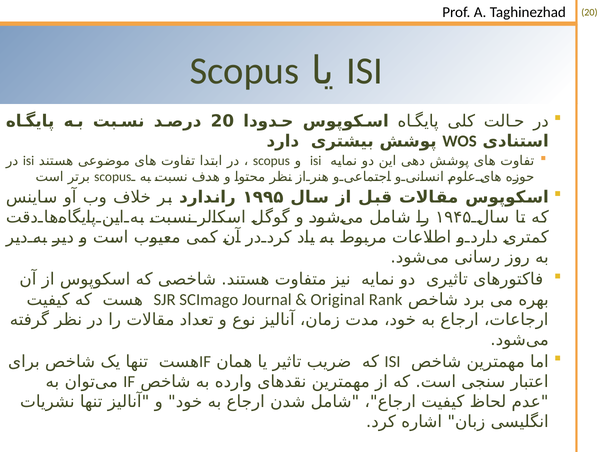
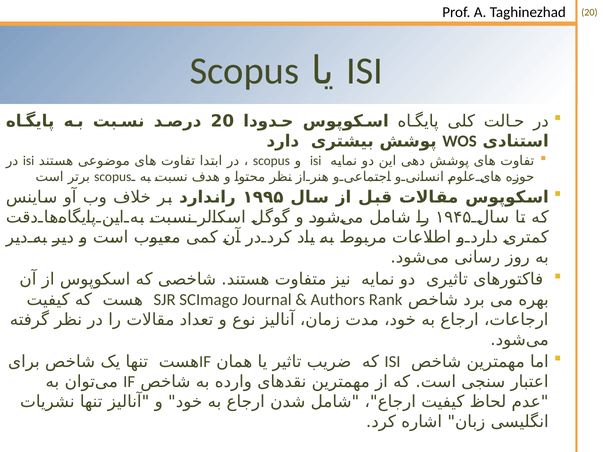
Original: Original -> Authors (338, 300)
